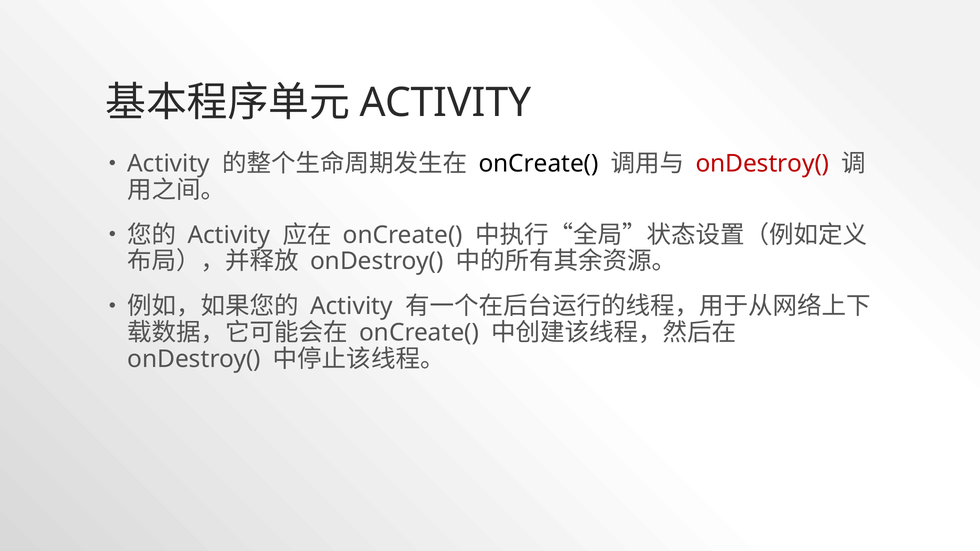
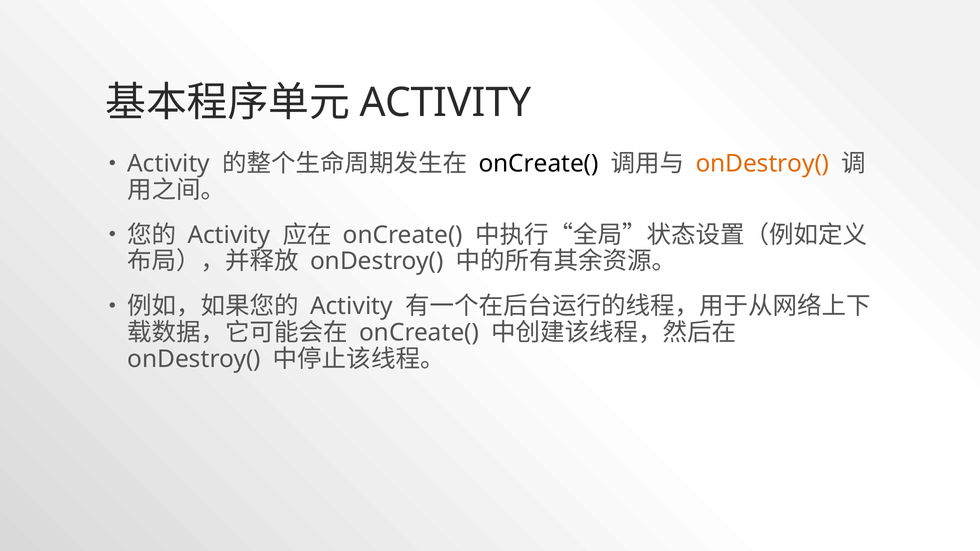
onDestroy( colour: red -> orange (762, 164)
